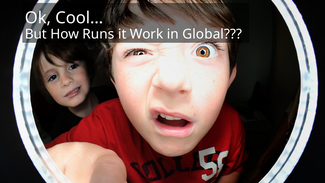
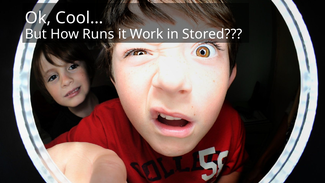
Global: Global -> Stored (212, 34)
